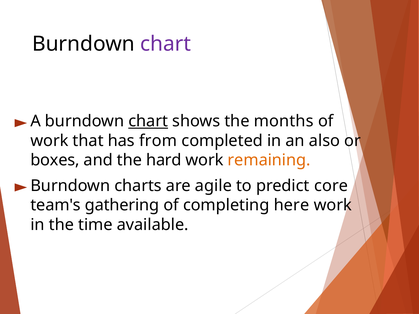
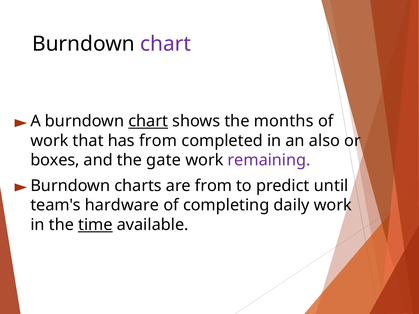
hard: hard -> gate (164, 160)
remaining colour: orange -> purple (269, 160)
are agile: agile -> from (213, 186)
core: core -> until (331, 186)
gathering: gathering -> hardware (122, 205)
here: here -> daily (292, 205)
time underline: none -> present (95, 225)
